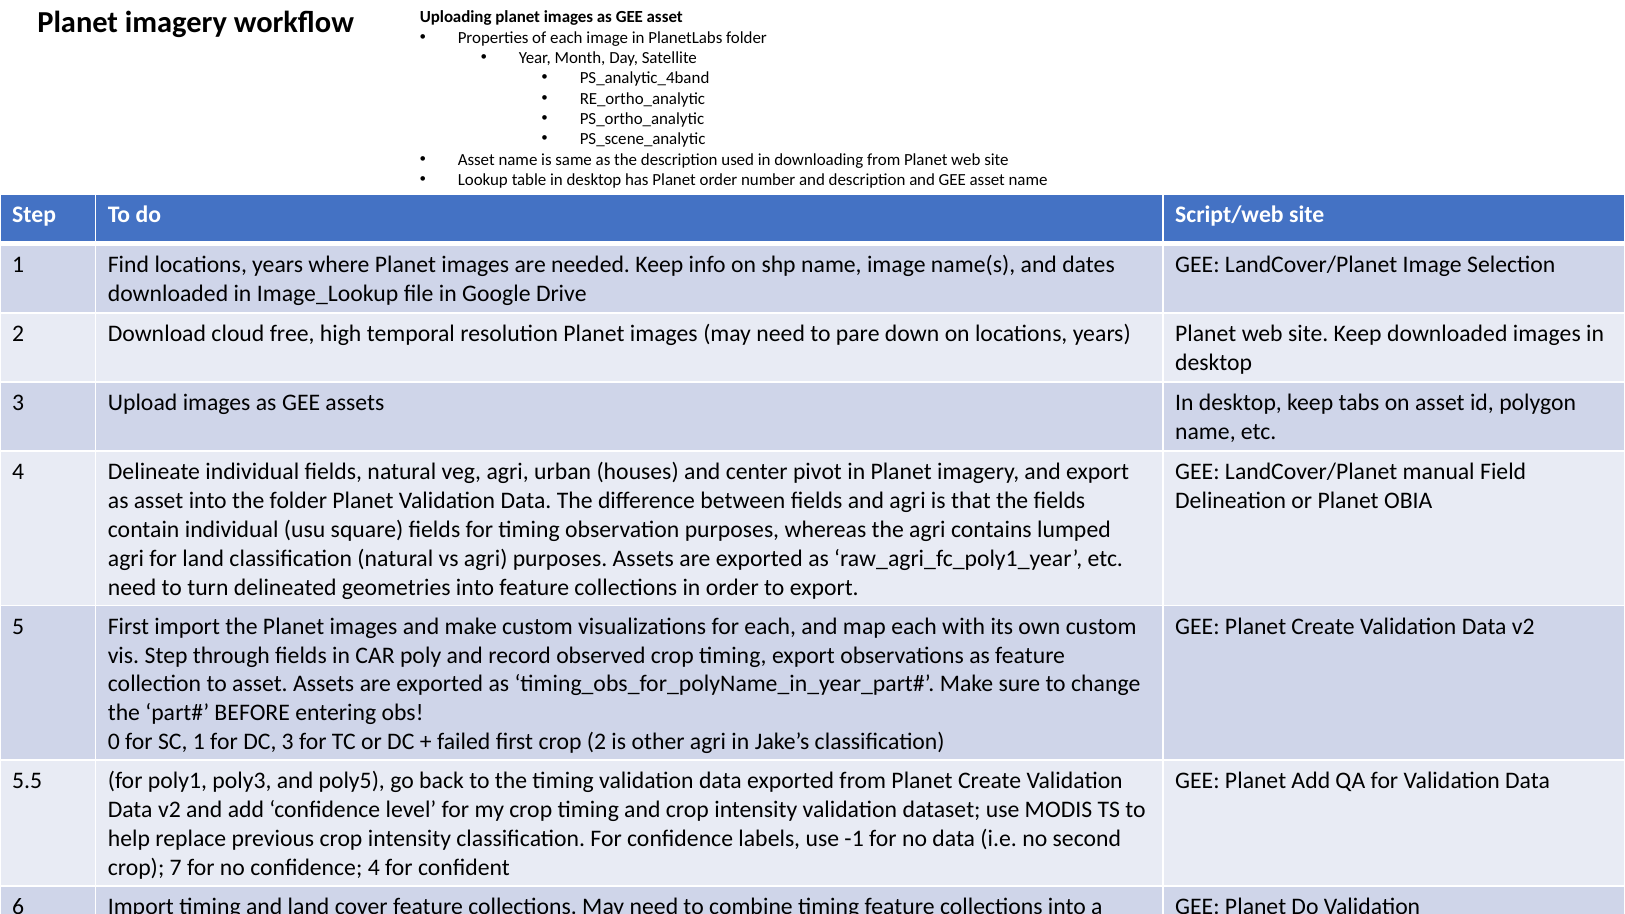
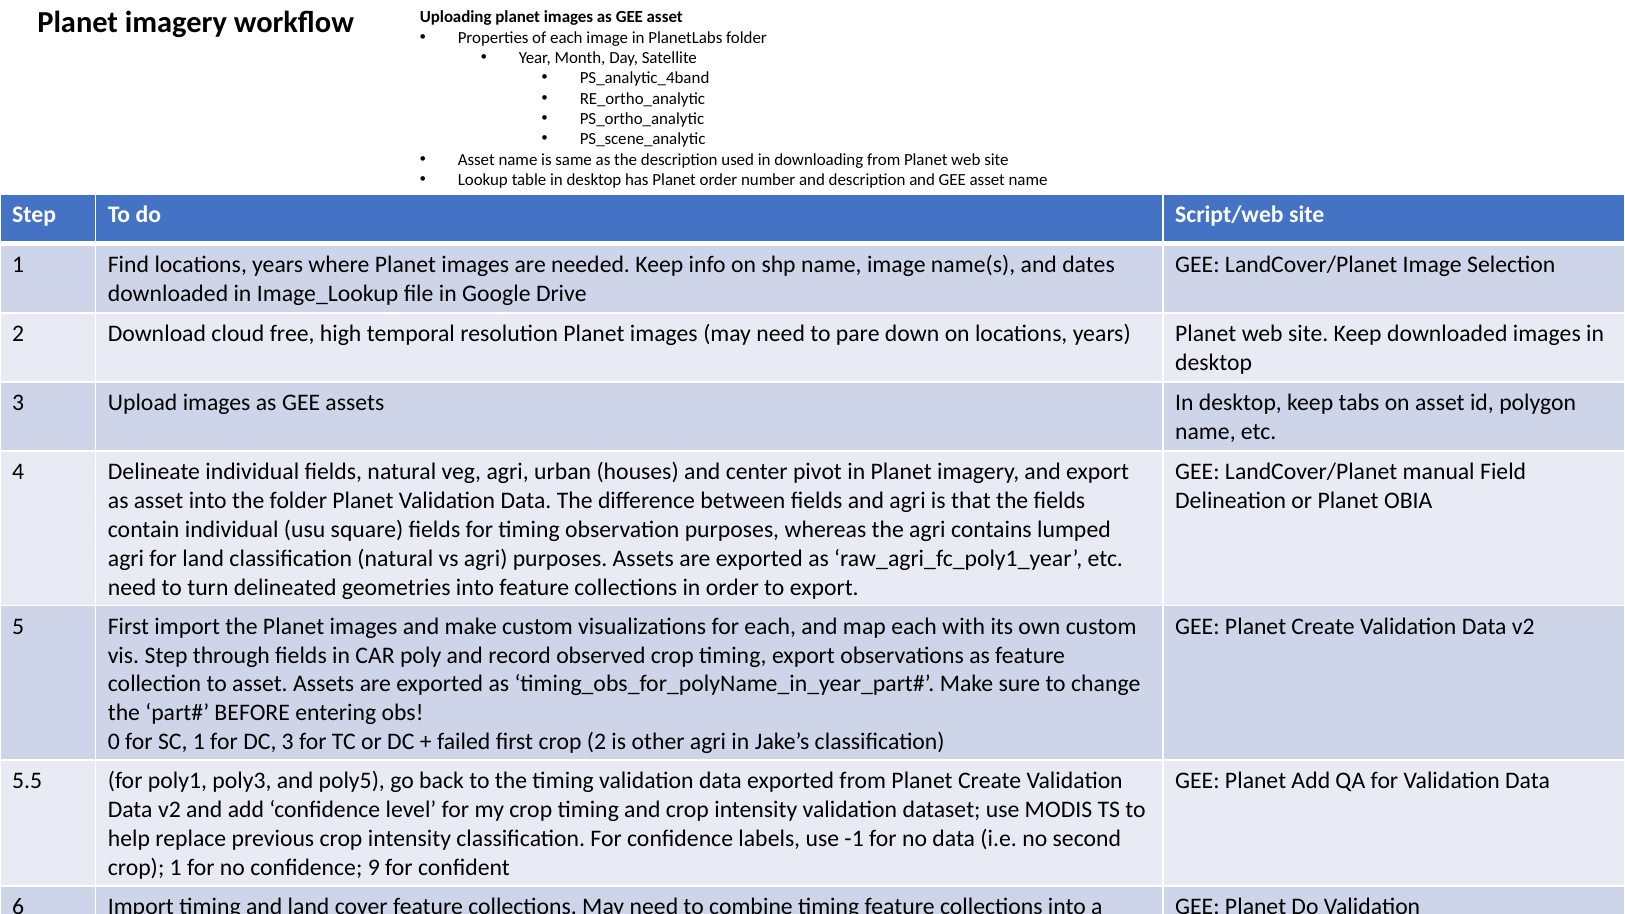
crop 7: 7 -> 1 (176, 868)
confidence 4: 4 -> 9 (374, 868)
